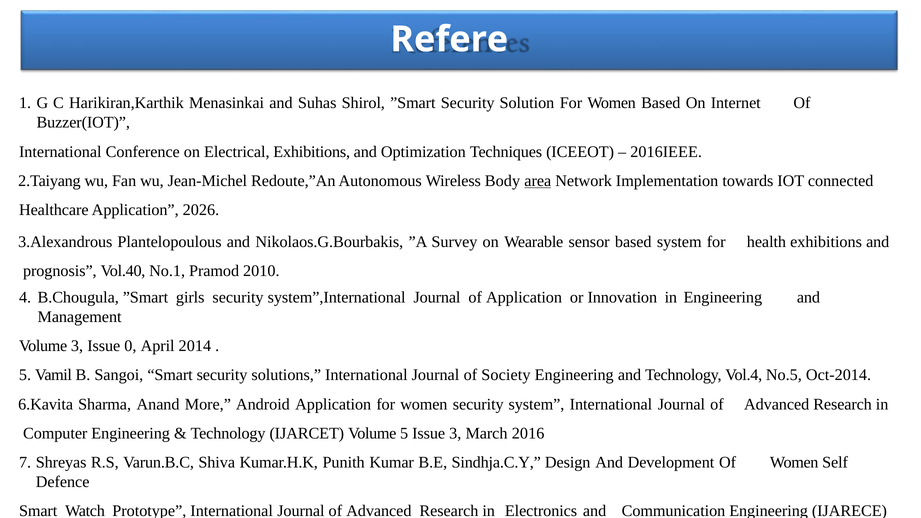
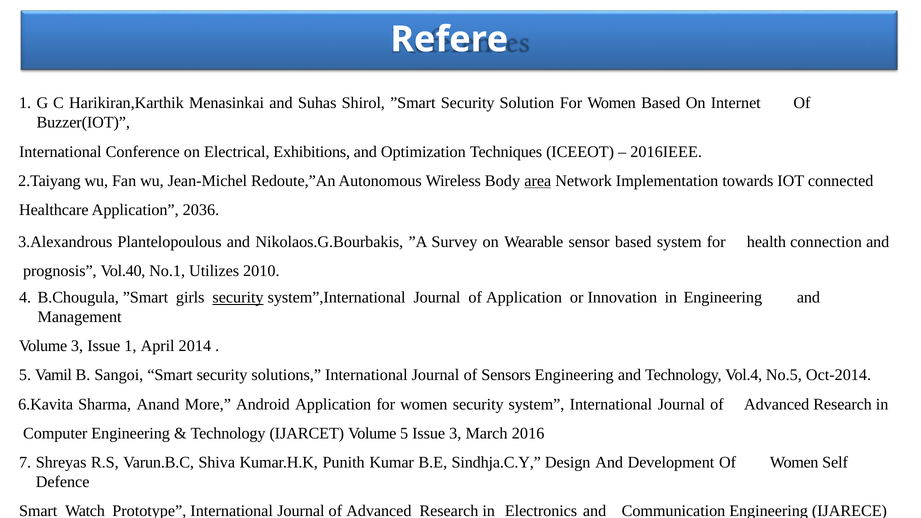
2026: 2026 -> 2036 (201, 210)
health exhibitions: exhibitions -> connection (826, 242)
Pramod: Pramod -> Utilizes (214, 271)
security underline: none -> present (238, 297)
Issue 0: 0 -> 1 (130, 346)
Society: Society -> Sensors (506, 375)
